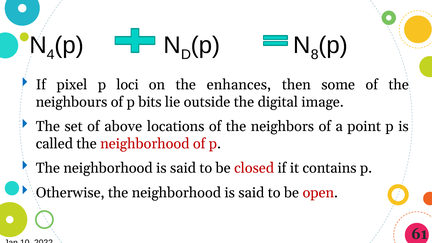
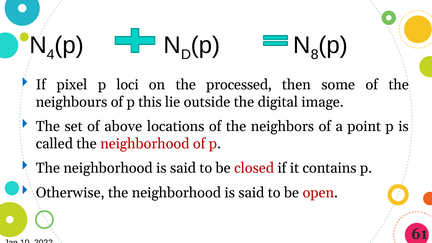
enhances: enhances -> processed (239, 85)
bits: bits -> this (150, 102)
